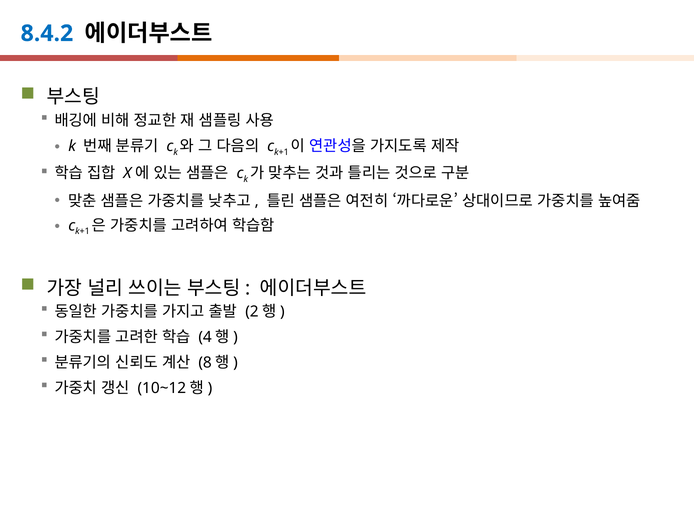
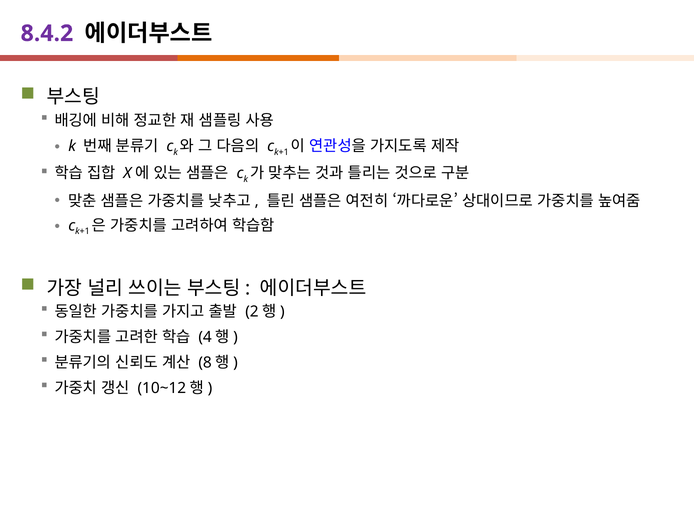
8.4.2 colour: blue -> purple (47, 33)
